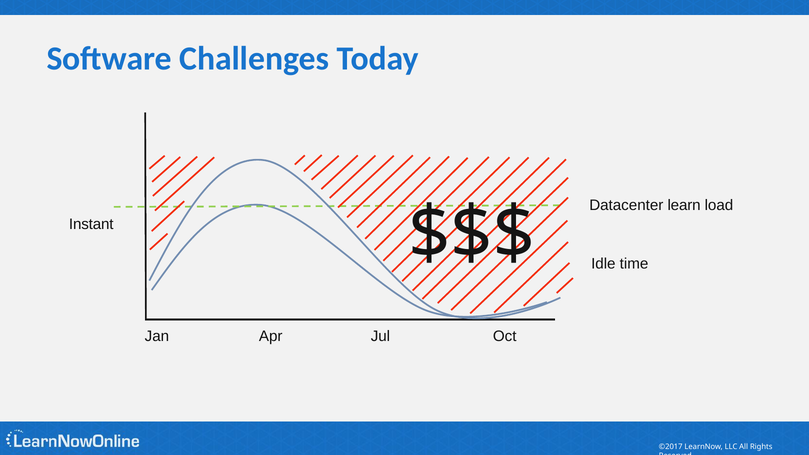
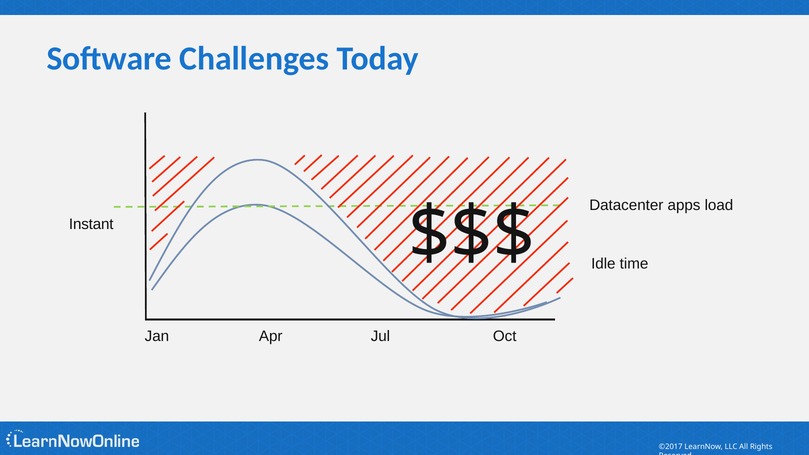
learn: learn -> apps (684, 205)
